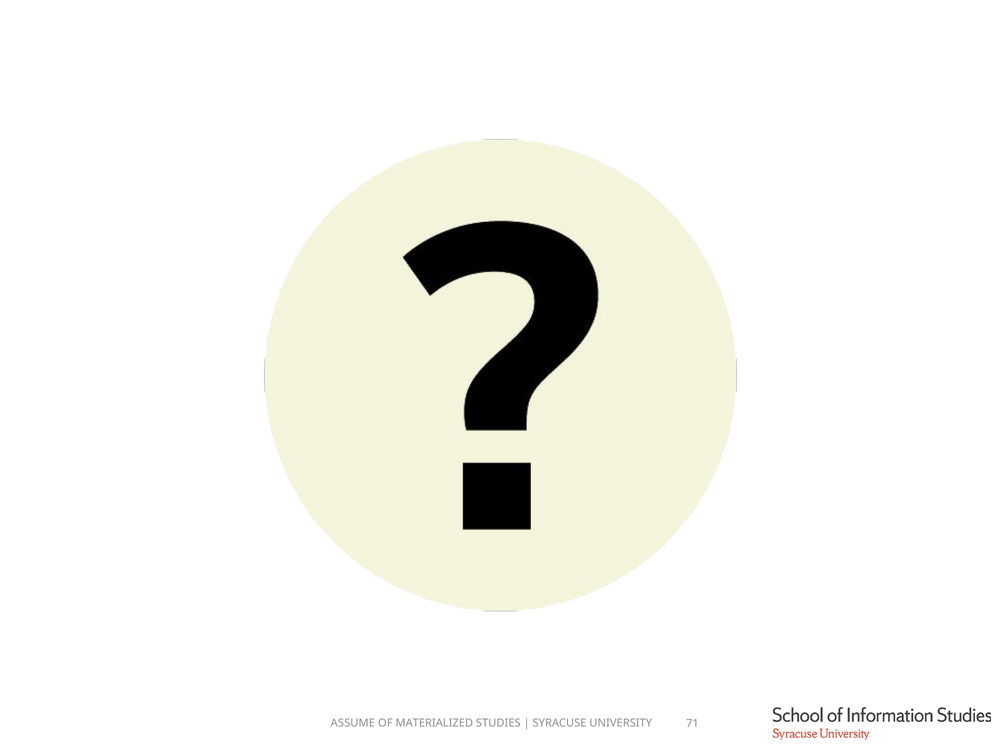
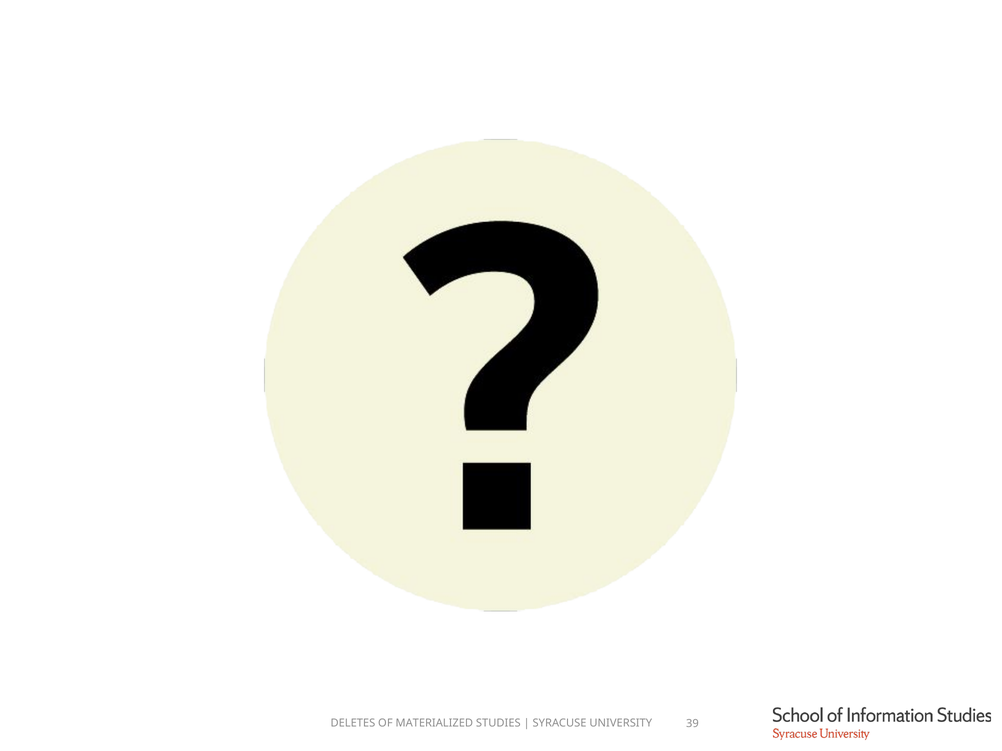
ASSUME: ASSUME -> DELETES (353, 724)
71: 71 -> 39 (692, 724)
